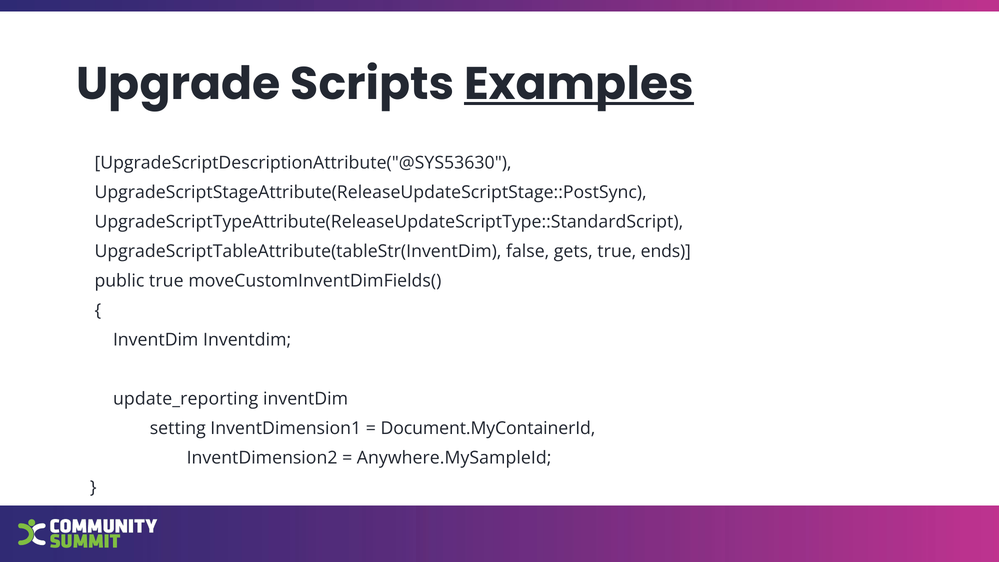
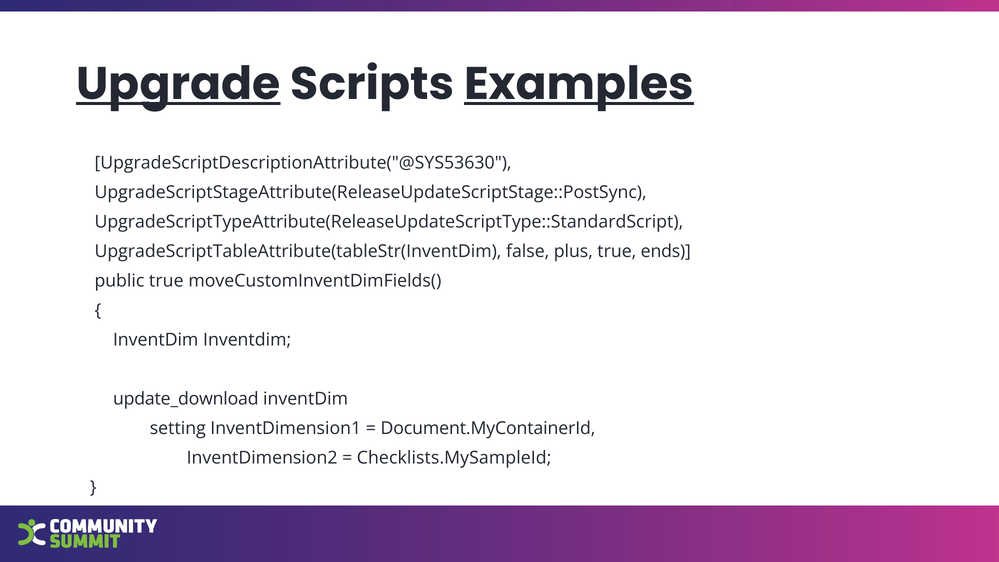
Upgrade underline: none -> present (178, 84)
gets: gets -> plus (573, 251)
update_reporting: update_reporting -> update_download (186, 399)
Anywhere.MySampleId: Anywhere.MySampleId -> Checklists.MySampleId (454, 458)
